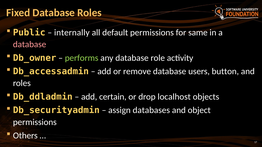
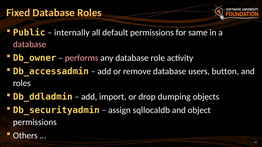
performs colour: light green -> pink (82, 58)
certain: certain -> import (113, 97)
localhost: localhost -> dumping (174, 97)
databases: databases -> sqllocaldb (151, 111)
